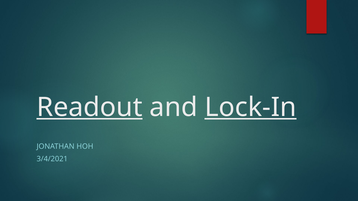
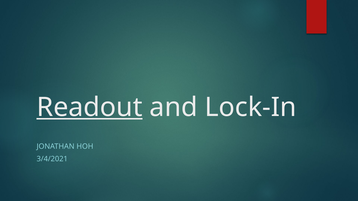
Lock-In underline: present -> none (251, 107)
